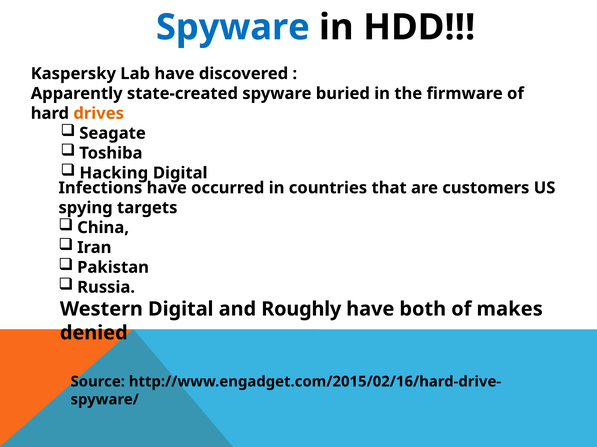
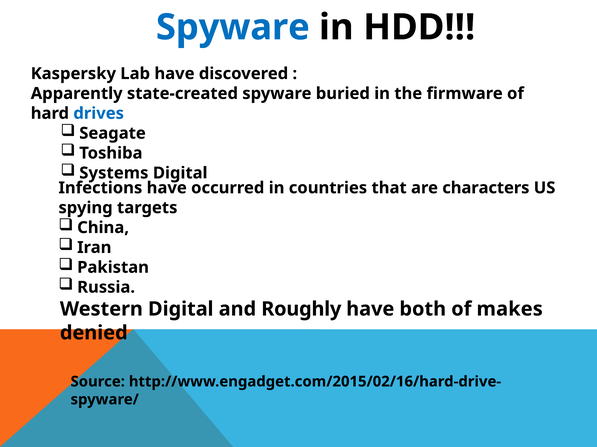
drives colour: orange -> blue (99, 114)
Hacking: Hacking -> Systems (114, 173)
customers: customers -> characters (486, 188)
